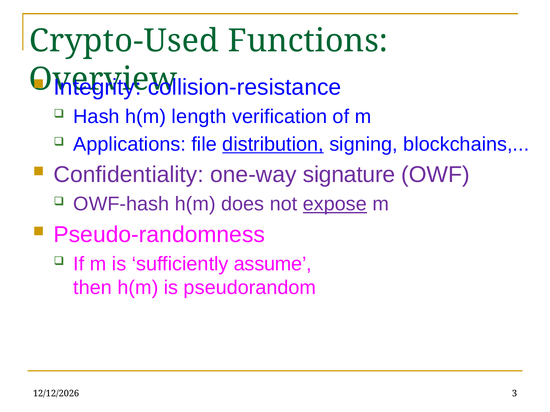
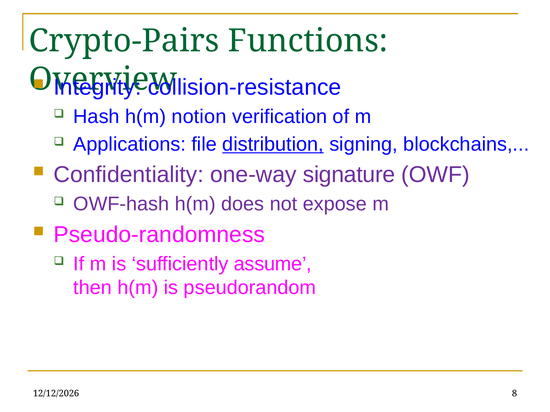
Crypto-Used: Crypto-Used -> Crypto-Pairs (124, 41)
length: length -> notion (199, 117)
expose underline: present -> none (335, 204)
3: 3 -> 8 (515, 394)
